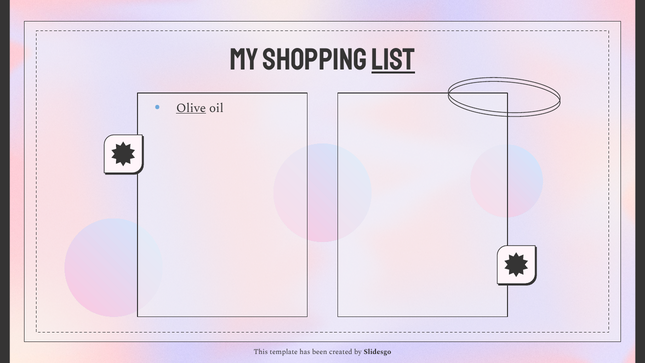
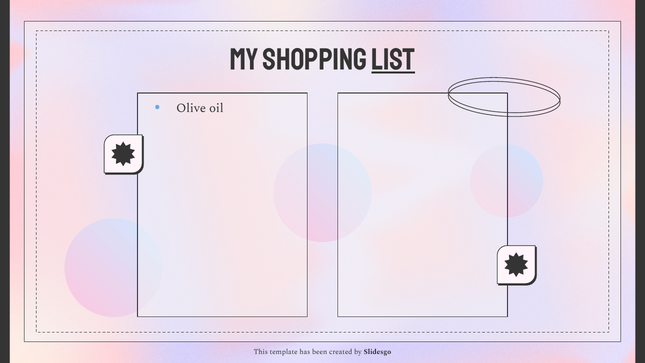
Olive underline: present -> none (191, 108)
